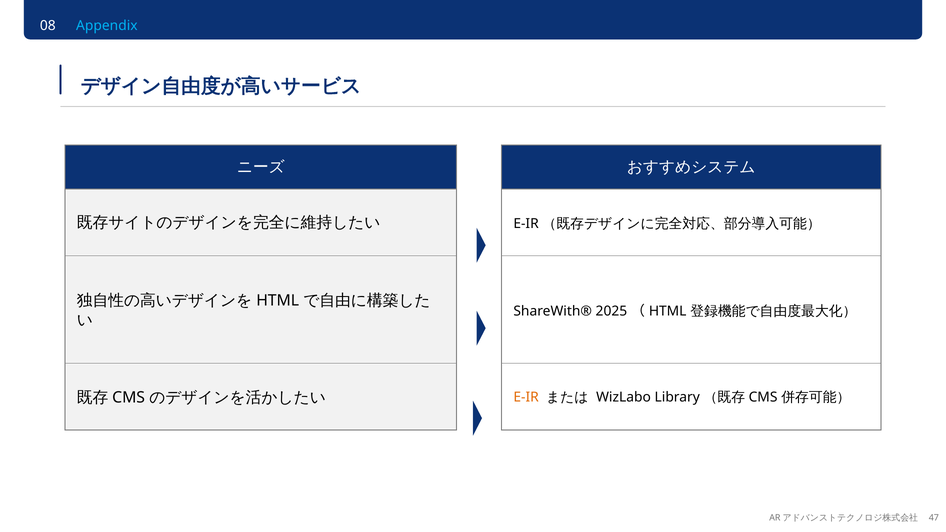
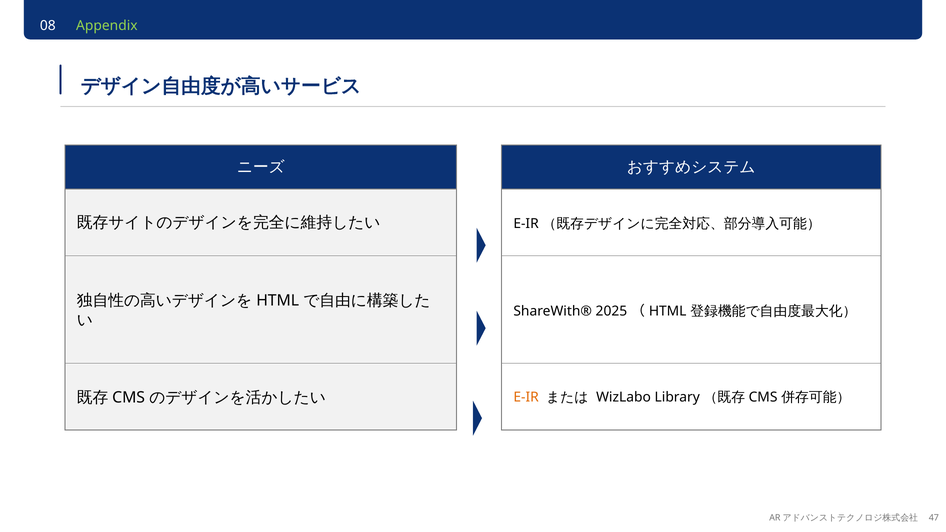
Appendix colour: light blue -> light green (107, 26)
